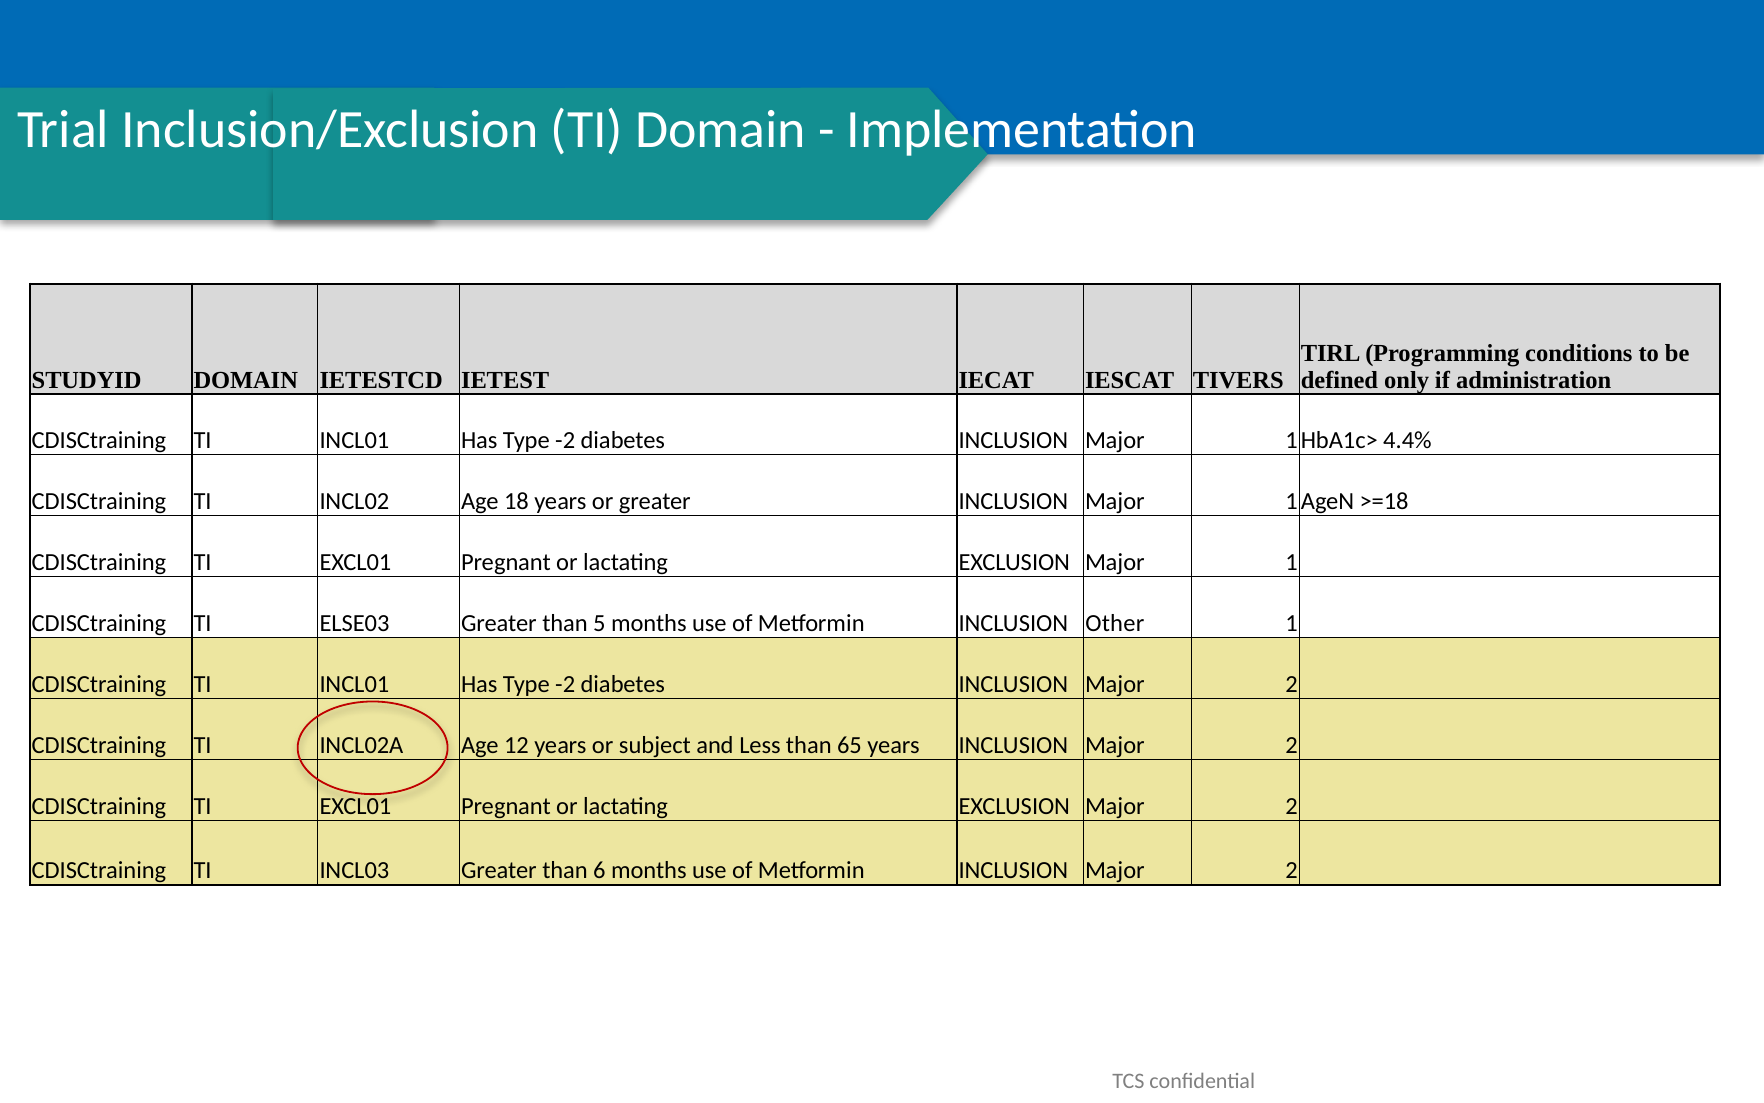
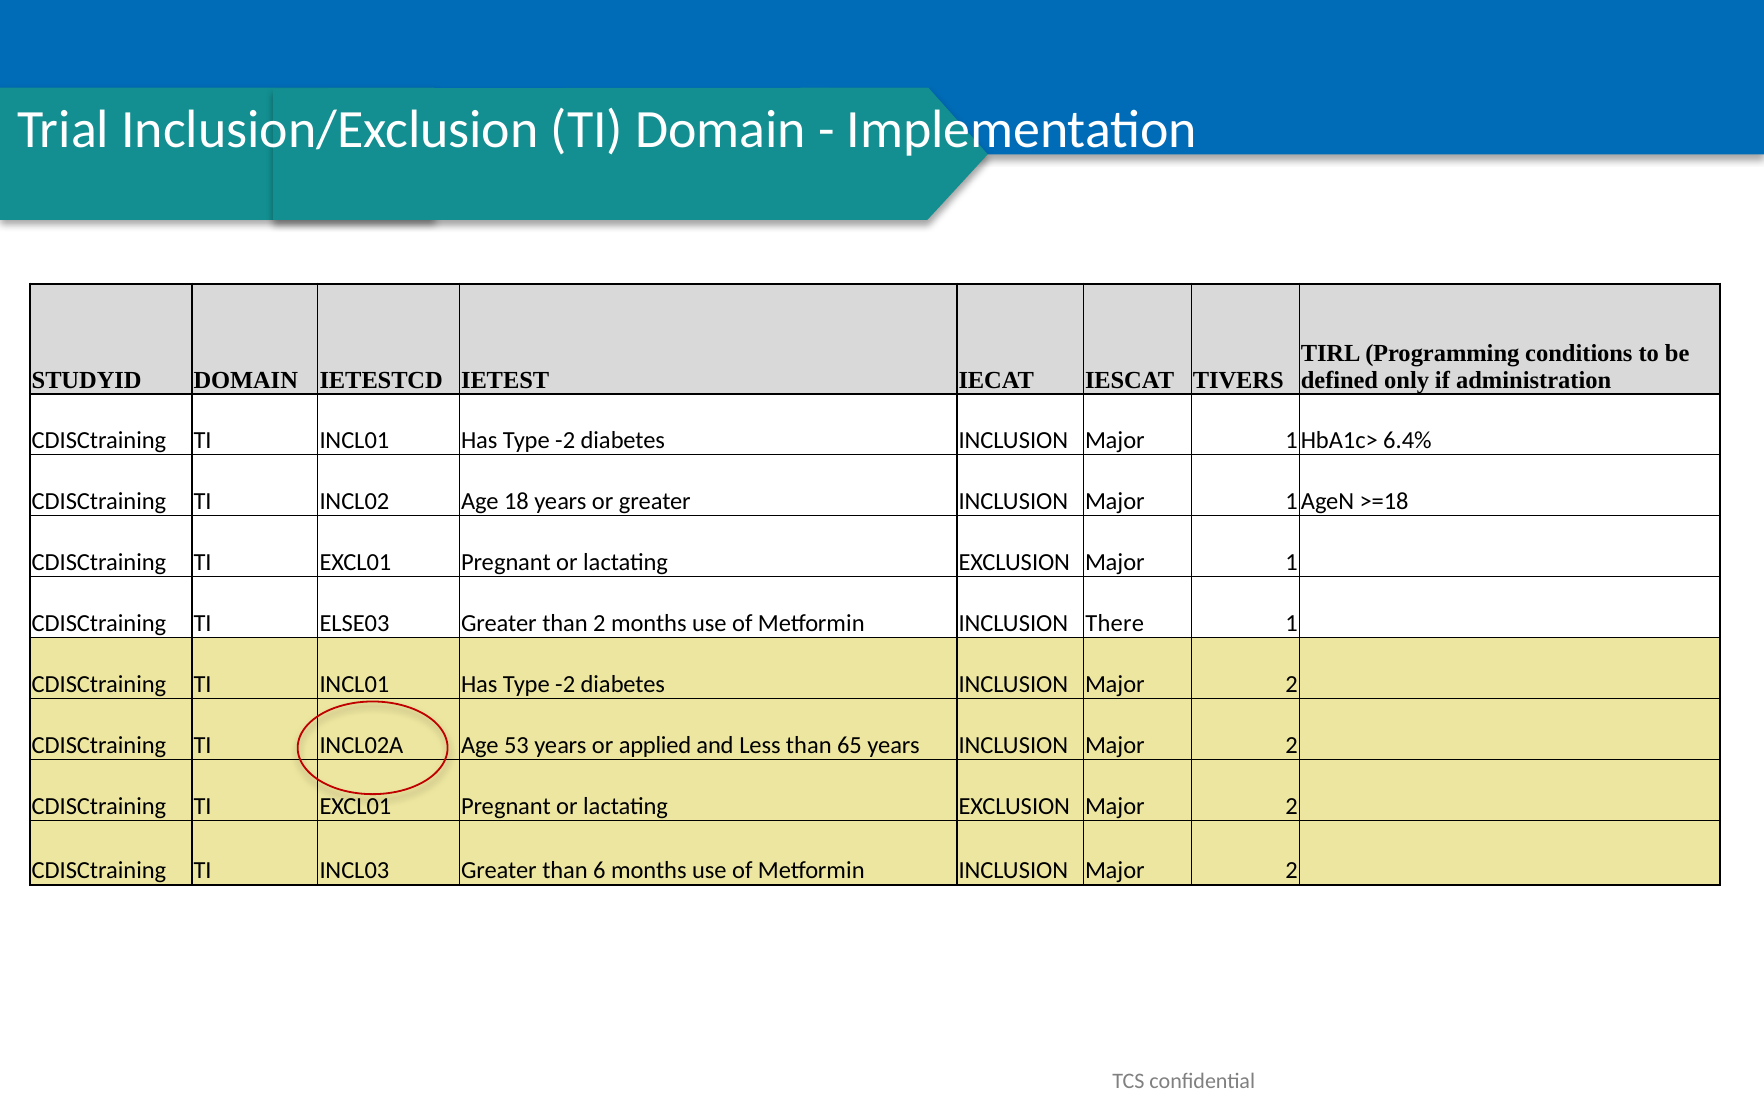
4.4%: 4.4% -> 6.4% (1407, 440)
than 5: 5 -> 2 (599, 623)
Other: Other -> There (1115, 623)
12: 12 -> 53 (516, 745)
subject: subject -> applied (655, 745)
